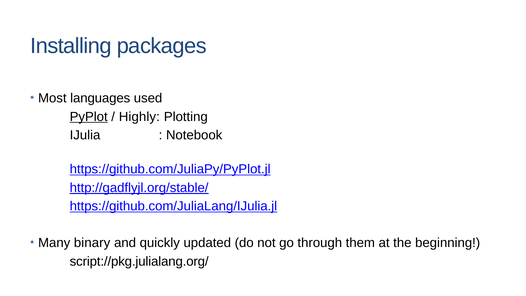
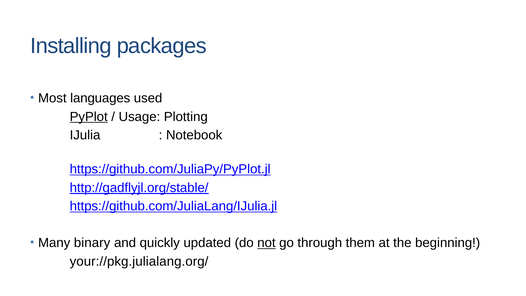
Highly: Highly -> Usage (139, 117)
not underline: none -> present (266, 243)
script://pkg.julialang.org/: script://pkg.julialang.org/ -> your://pkg.julialang.org/ (139, 261)
